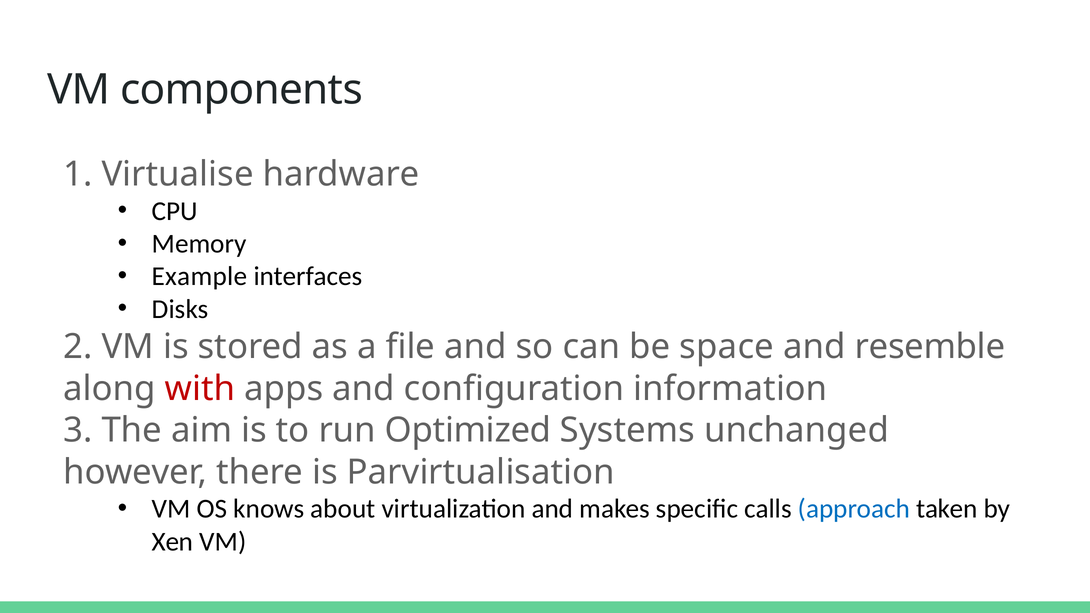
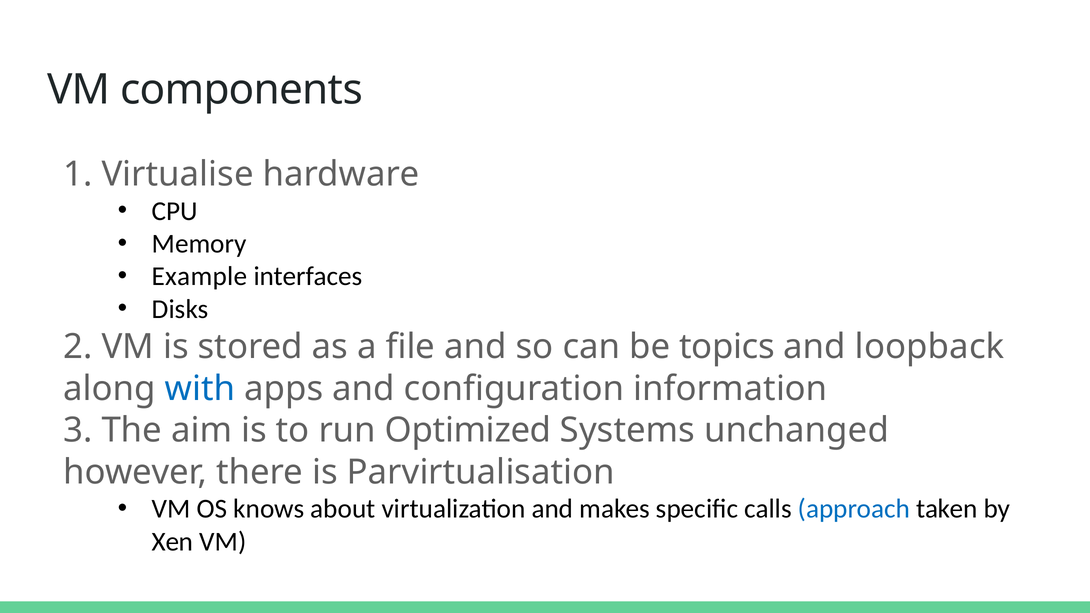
space: space -> topics (727, 347)
resemble: resemble -> loopback (930, 347)
with colour: red -> blue (200, 389)
